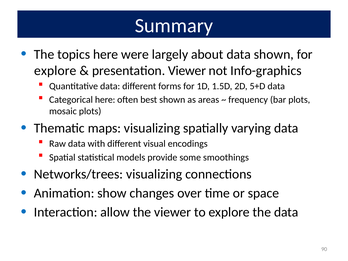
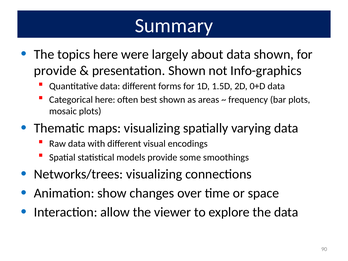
explore: explore -> provide (55, 71)
presentation Viewer: Viewer -> Shown (187, 71)
5+D: 5+D -> 0+D (257, 86)
